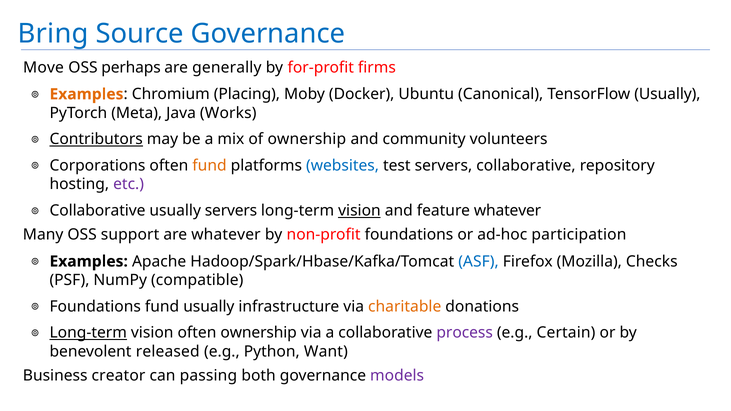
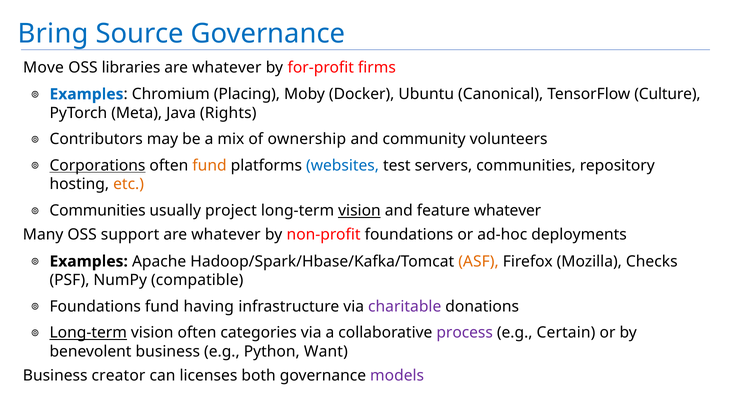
perhaps: perhaps -> libraries (131, 68)
generally: generally -> whatever (227, 68)
Examples colour: orange -> blue (86, 94)
TensorFlow Usually: Usually -> Culture (667, 94)
Works: Works -> Rights (228, 113)
Contributors underline: present -> none (96, 139)
Corporations underline: none -> present (97, 166)
servers collaborative: collaborative -> communities (526, 166)
etc colour: purple -> orange (129, 184)
Collaborative: Collaborative -> Communities (98, 211)
usually servers: servers -> project (231, 211)
participation: participation -> deployments (579, 235)
ASF colour: blue -> orange (478, 262)
fund usually: usually -> having (209, 307)
charitable colour: orange -> purple (405, 307)
often ownership: ownership -> categories (259, 333)
benevolent released: released -> business (168, 352)
passing: passing -> licenses (208, 376)
